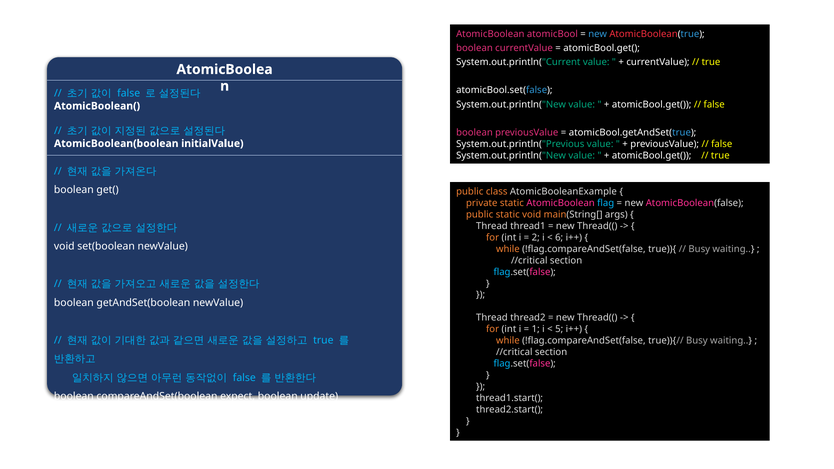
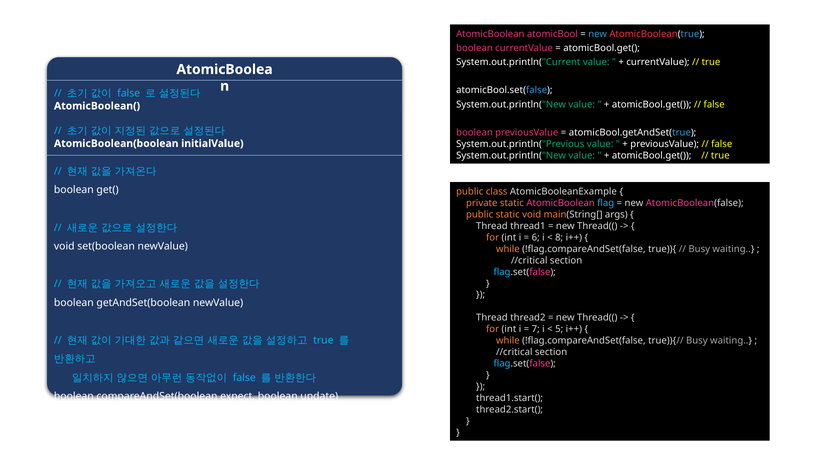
2: 2 -> 6 (536, 238)
6: 6 -> 8 (559, 238)
1: 1 -> 7 (536, 329)
